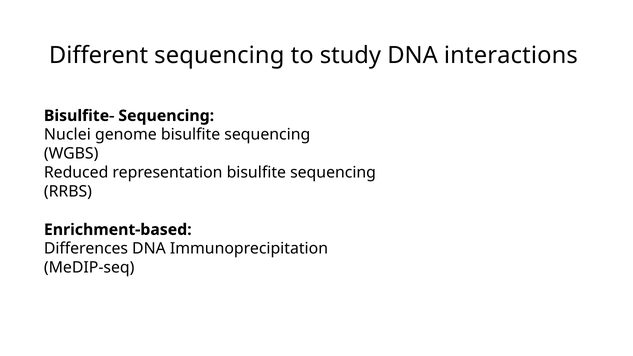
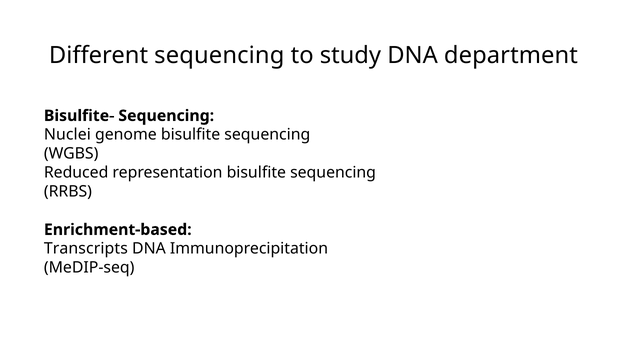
interactions: interactions -> department (511, 55)
Differences: Differences -> Transcripts (86, 249)
